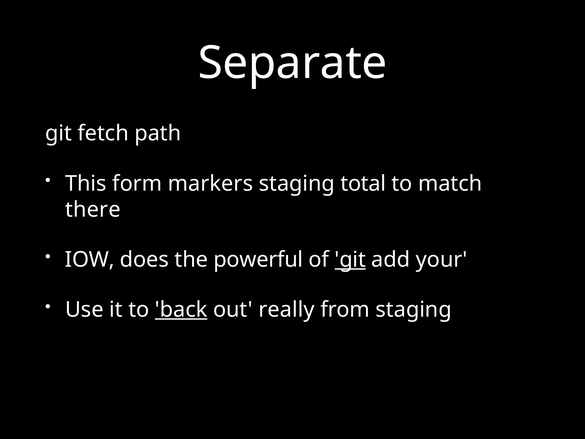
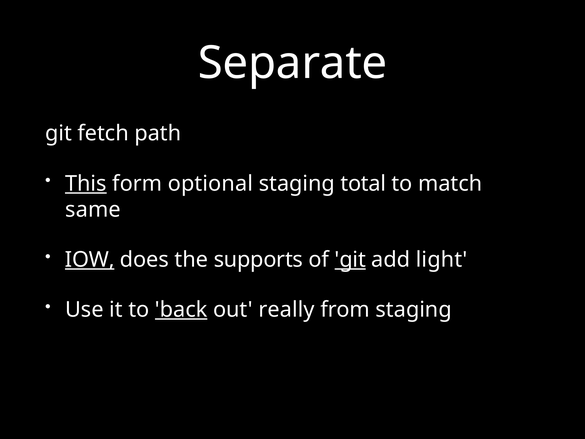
This underline: none -> present (86, 183)
markers: markers -> optional (210, 183)
there: there -> same (93, 209)
IOW underline: none -> present (90, 260)
powerful: powerful -> supports (258, 260)
your: your -> light (442, 260)
